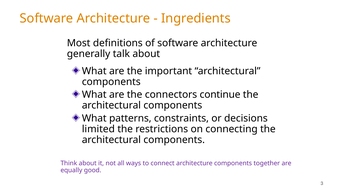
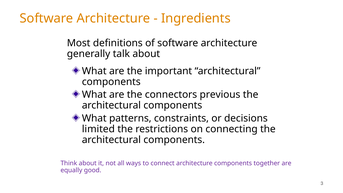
continue: continue -> previous (220, 95)
